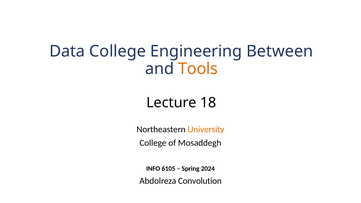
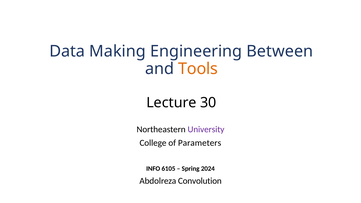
Data College: College -> Making (118, 51)
18: 18 -> 30 (208, 103)
University colour: orange -> purple (206, 129)
Mosaddegh: Mosaddegh -> Parameters (200, 143)
